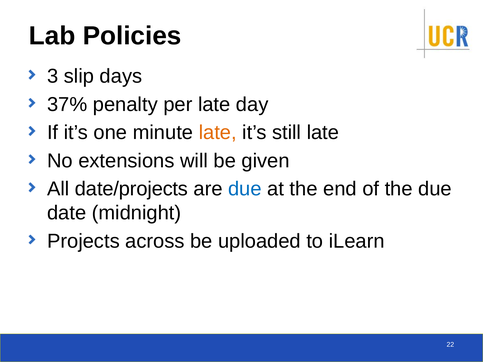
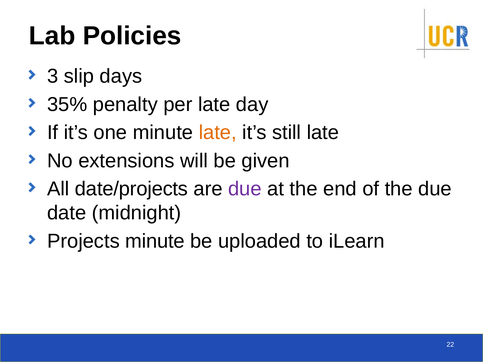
37%: 37% -> 35% (67, 104)
due colour: blue -> purple (245, 189)
Projects across: across -> minute (155, 241)
